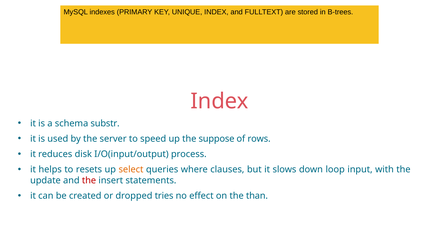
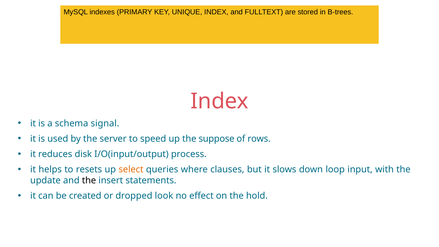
substr: substr -> signal (105, 123)
the colour: red -> black (89, 180)
tries: tries -> look (164, 196)
than: than -> hold (257, 196)
